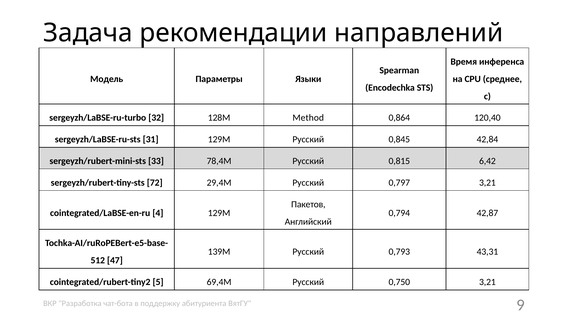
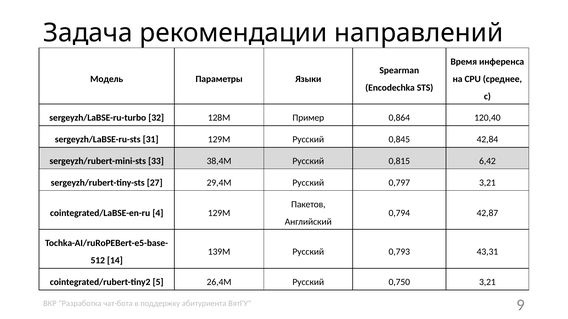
Method: Method -> Пример (308, 118)
78,4M: 78,4M -> 38,4M (219, 161)
72: 72 -> 27 (155, 183)
47: 47 -> 14 (115, 261)
69,4M: 69,4M -> 26,4M (219, 283)
